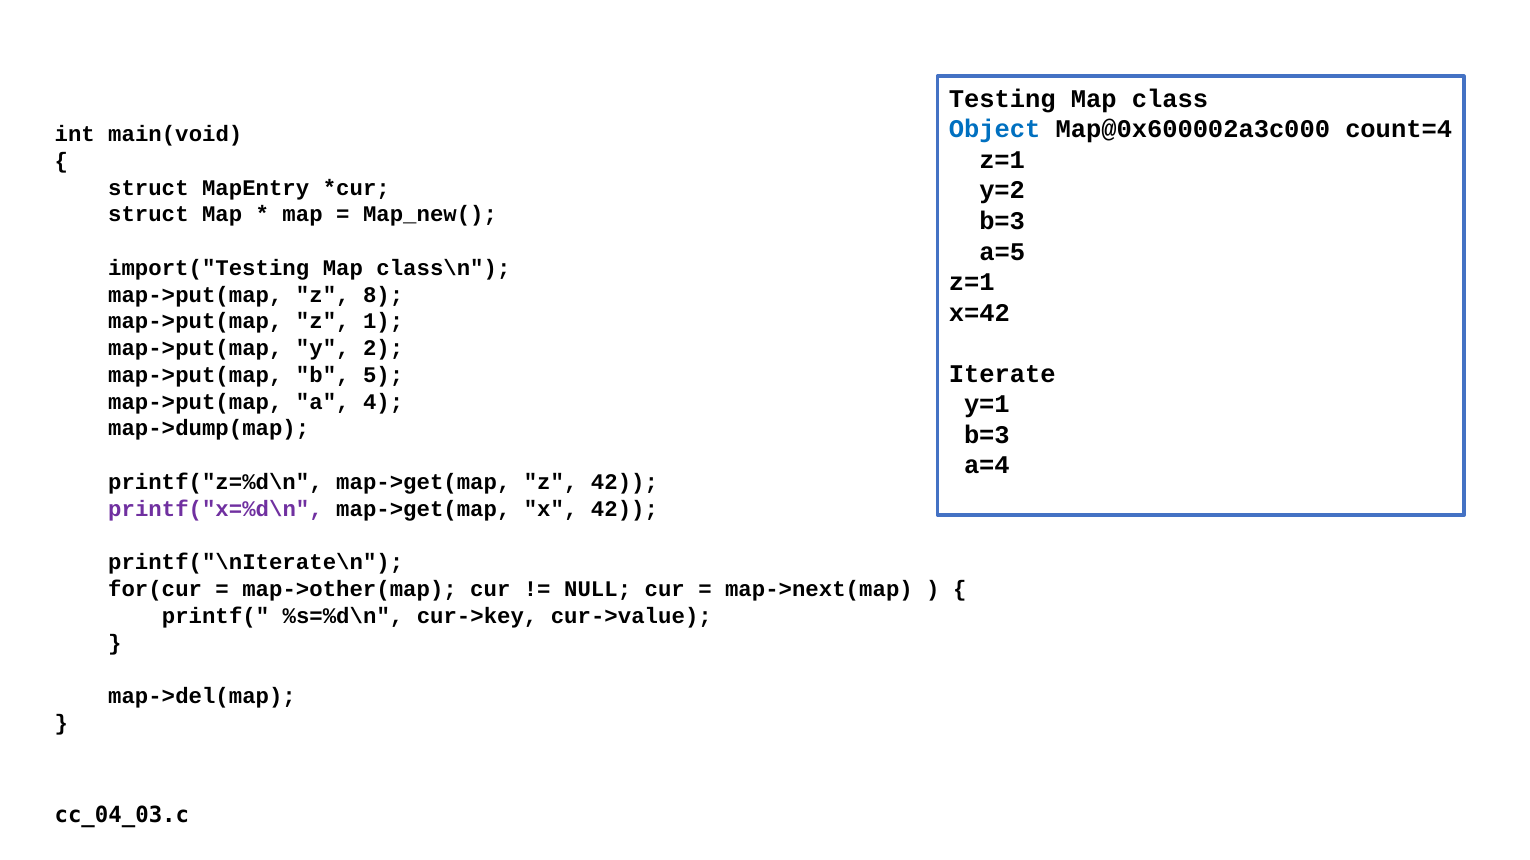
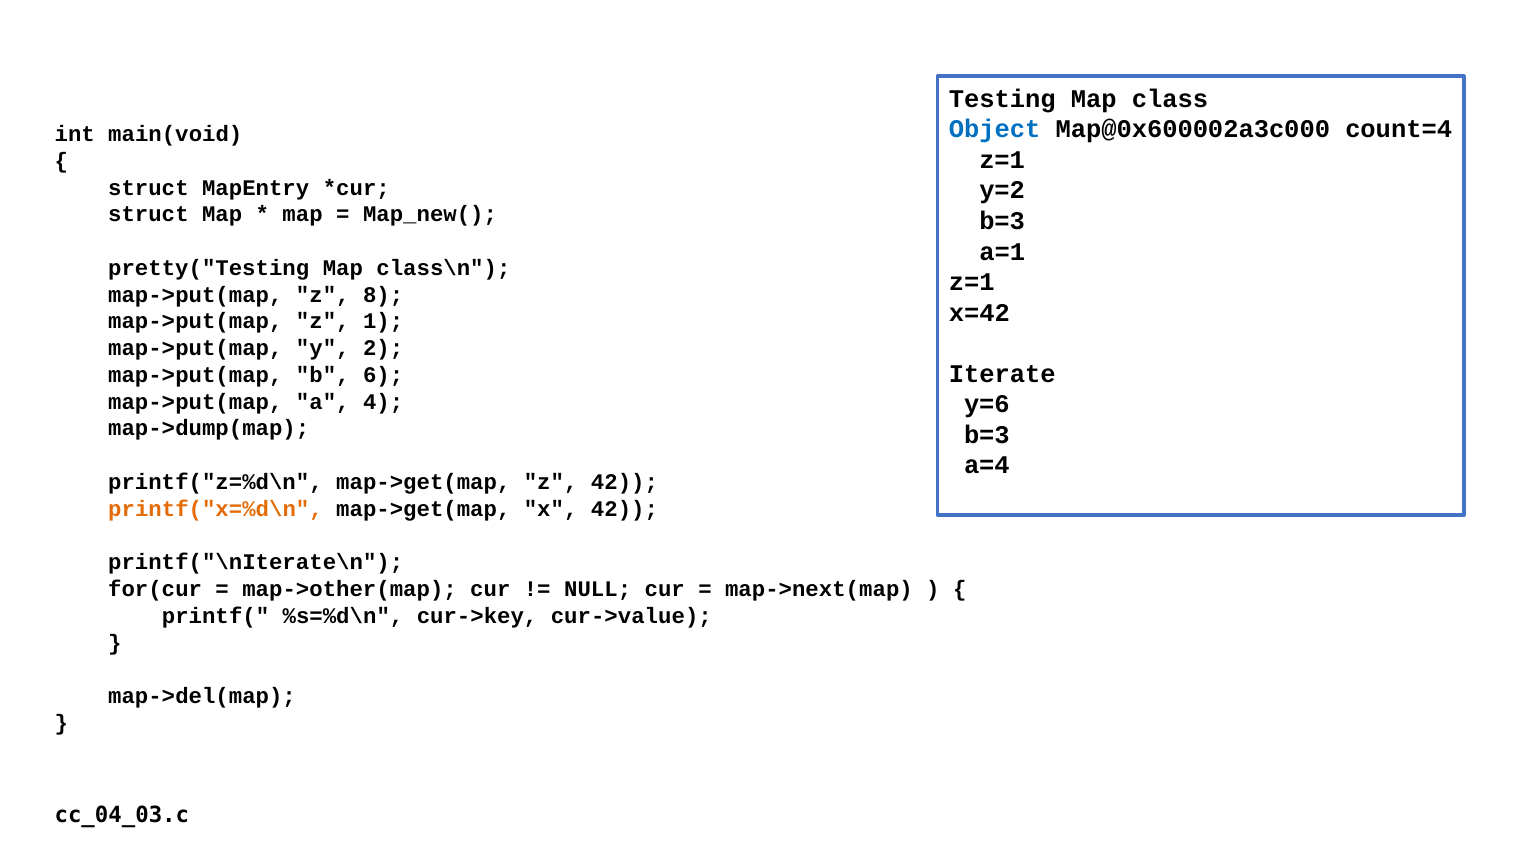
a=5: a=5 -> a=1 (1002, 252)
import("Testing: import("Testing -> pretty("Testing (209, 268)
5: 5 -> 6 (383, 375)
y=1: y=1 -> y=6 (987, 405)
printf("x=%d\n colour: purple -> orange (215, 509)
